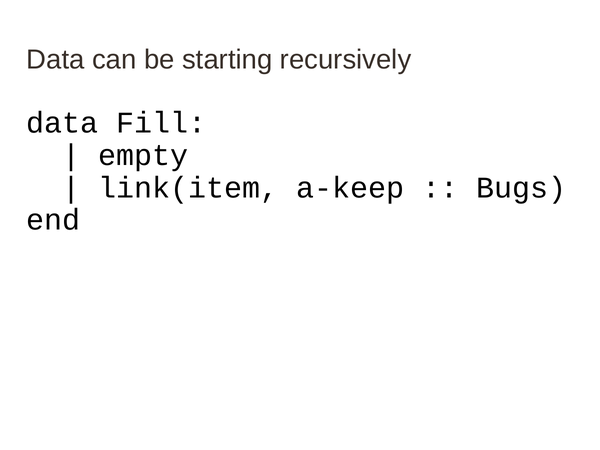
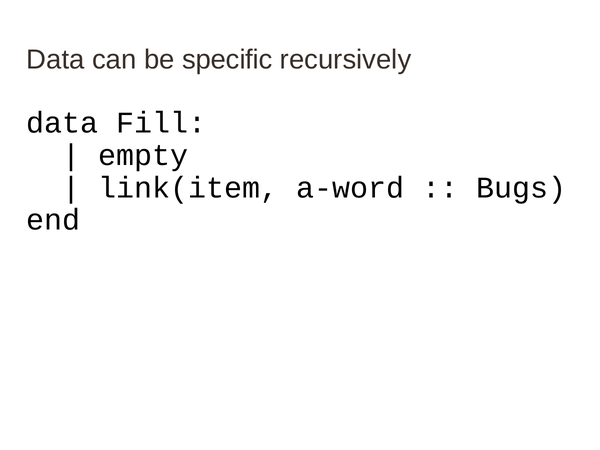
starting: starting -> specific (227, 60)
a-keep: a-keep -> a-word (350, 188)
